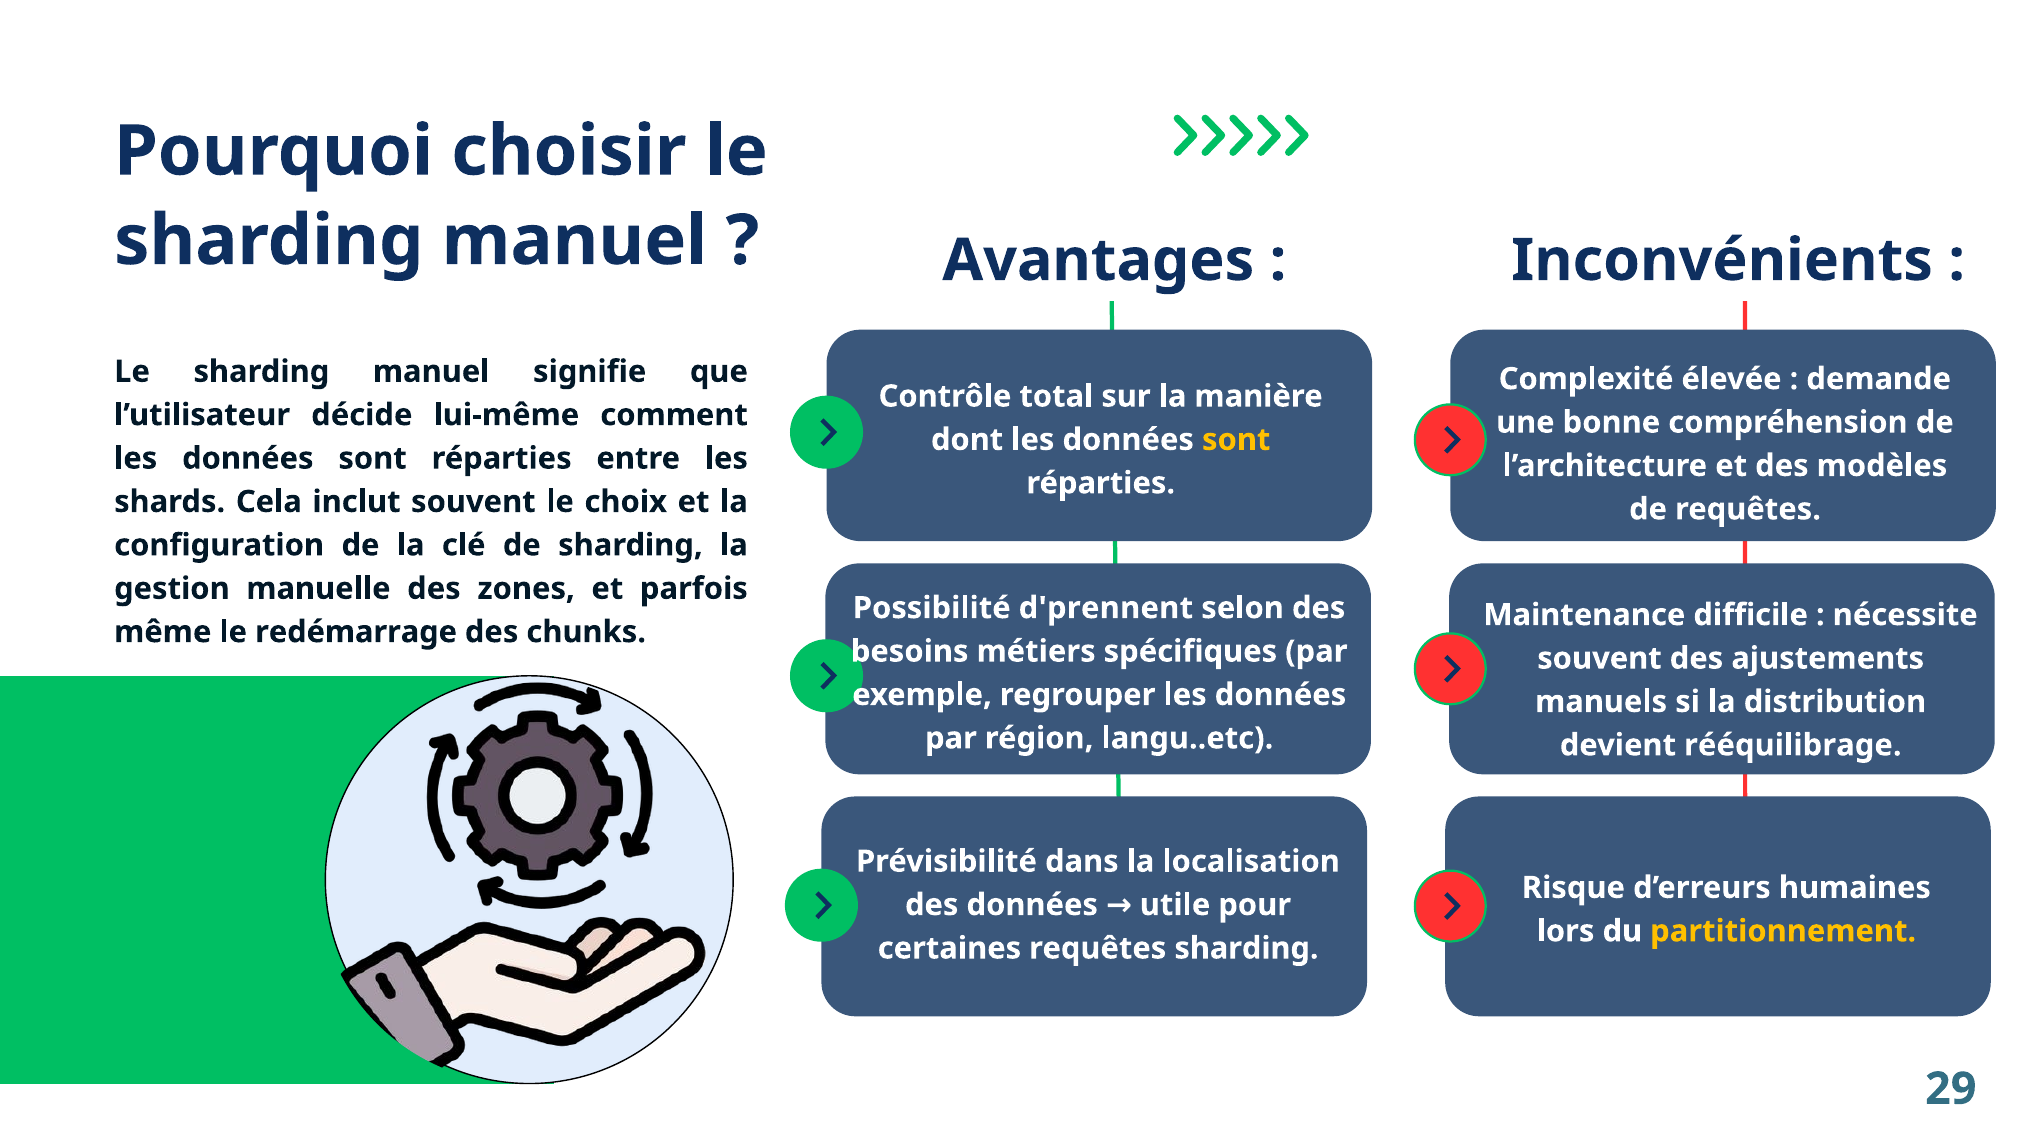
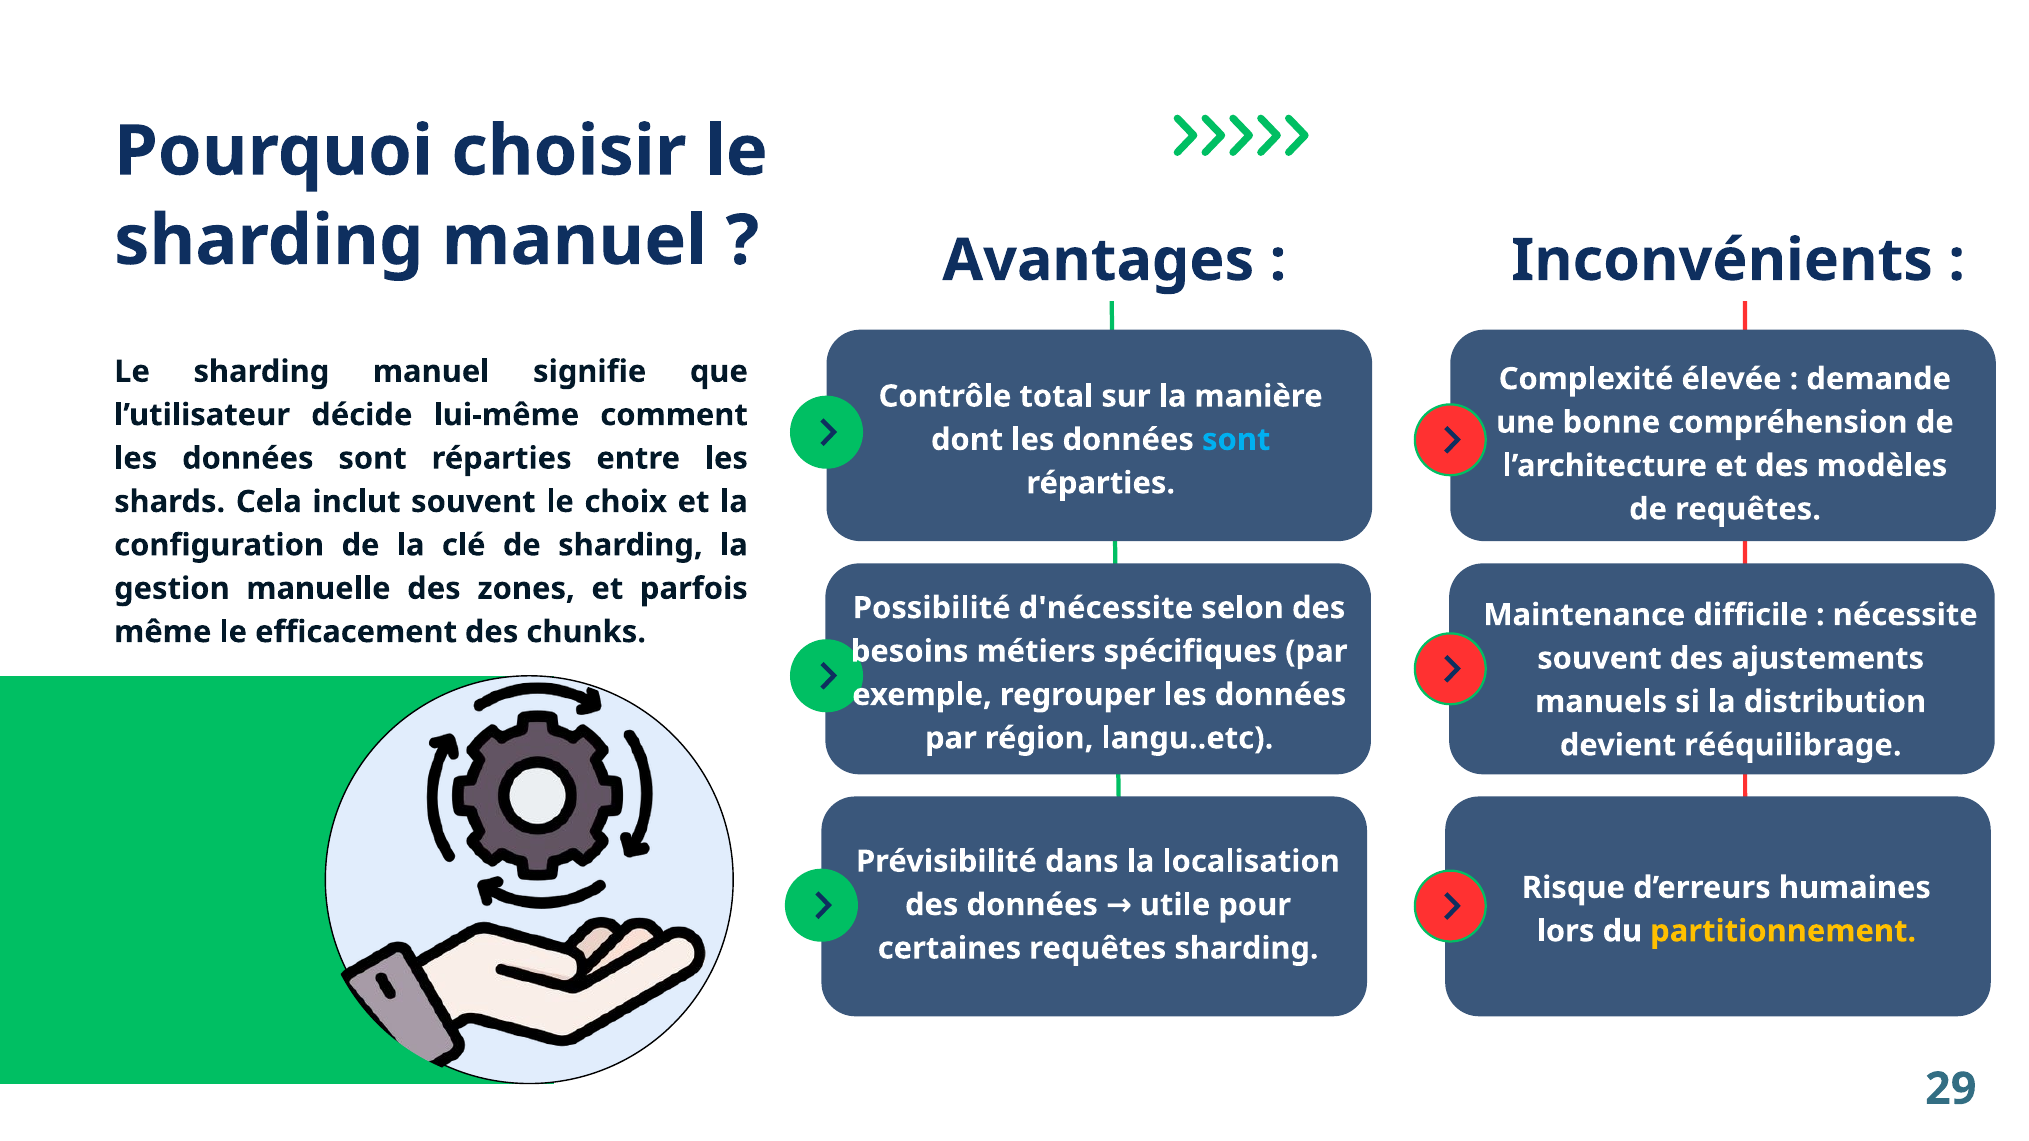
sont colour: yellow -> light blue (1236, 440)
d'prennent: d'prennent -> d'nécessite (1106, 608)
redémarrage: redémarrage -> efficacement (356, 632)
